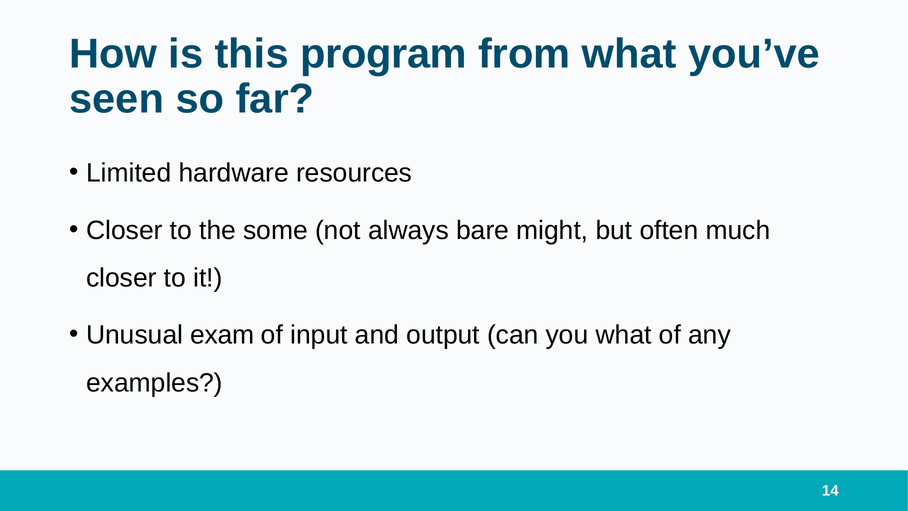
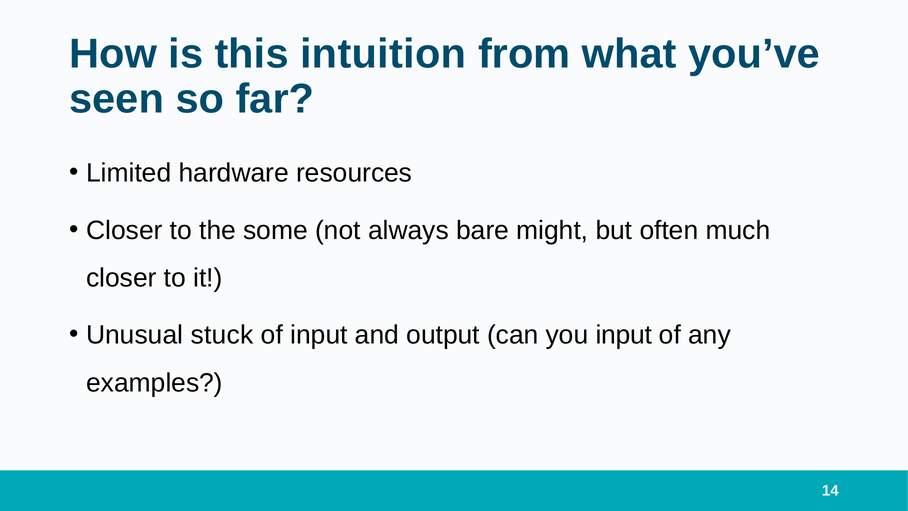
program: program -> intuition (383, 54)
exam: exam -> stuck (222, 335)
you what: what -> input (624, 335)
